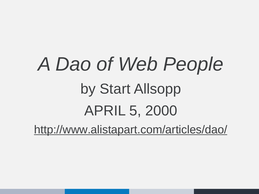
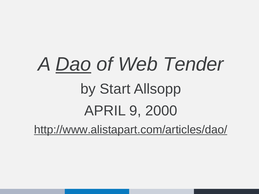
Dao underline: none -> present (73, 64)
People: People -> Tender (193, 64)
5: 5 -> 9 (135, 111)
